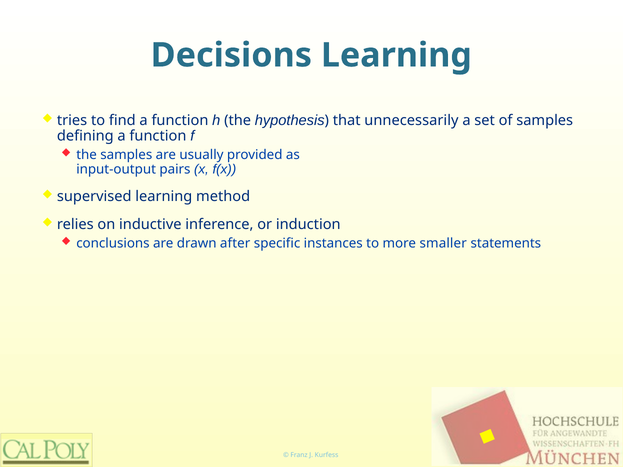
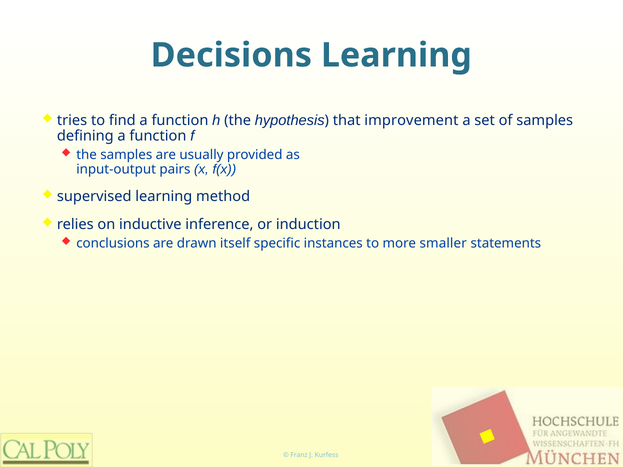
unnecessarily: unnecessarily -> improvement (411, 120)
after: after -> itself (235, 243)
